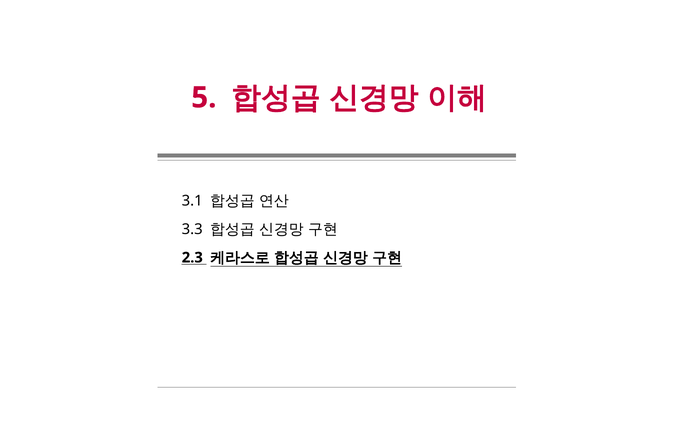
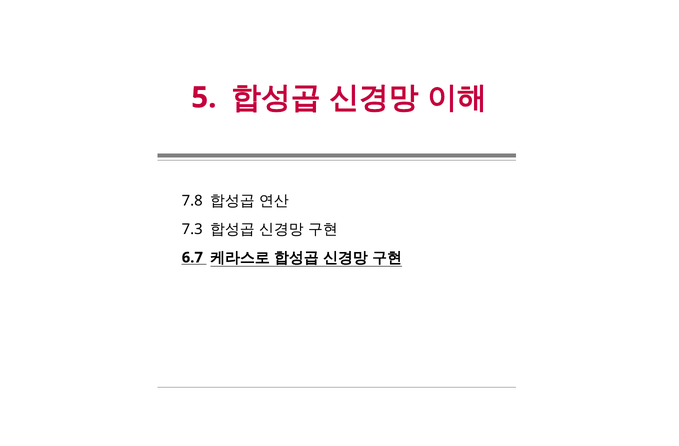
3.1: 3.1 -> 7.8 (192, 201)
3.3: 3.3 -> 7.3 (192, 229)
2.3: 2.3 -> 6.7 (192, 258)
